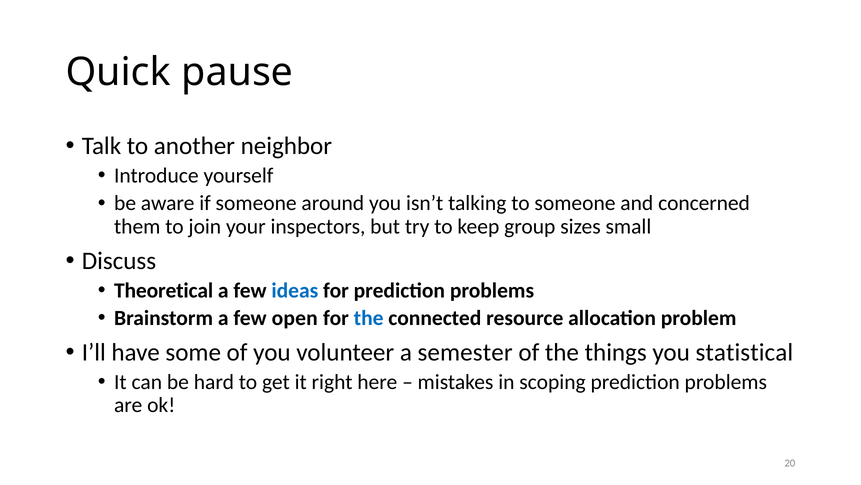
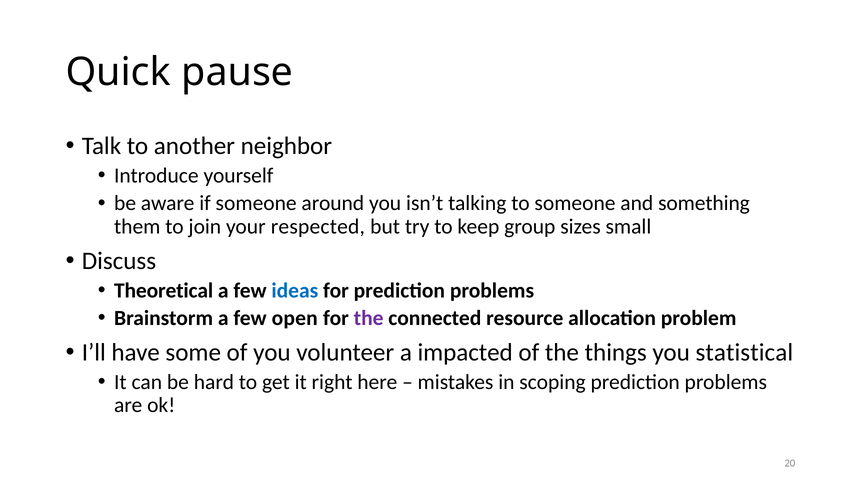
concerned: concerned -> something (704, 203)
inspectors: inspectors -> respected (318, 226)
the colour: blue -> purple (369, 318)
semester: semester -> impacted (465, 352)
